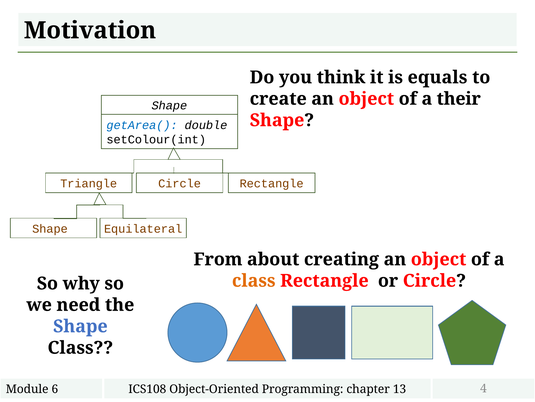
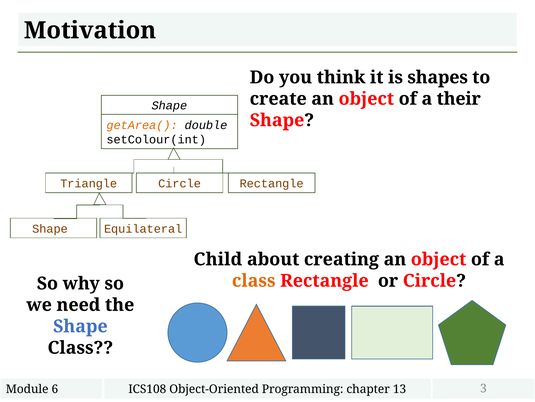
equals: equals -> shapes (438, 77)
getArea( colour: blue -> orange (142, 125)
From: From -> Child (218, 259)
4: 4 -> 3 (483, 388)
